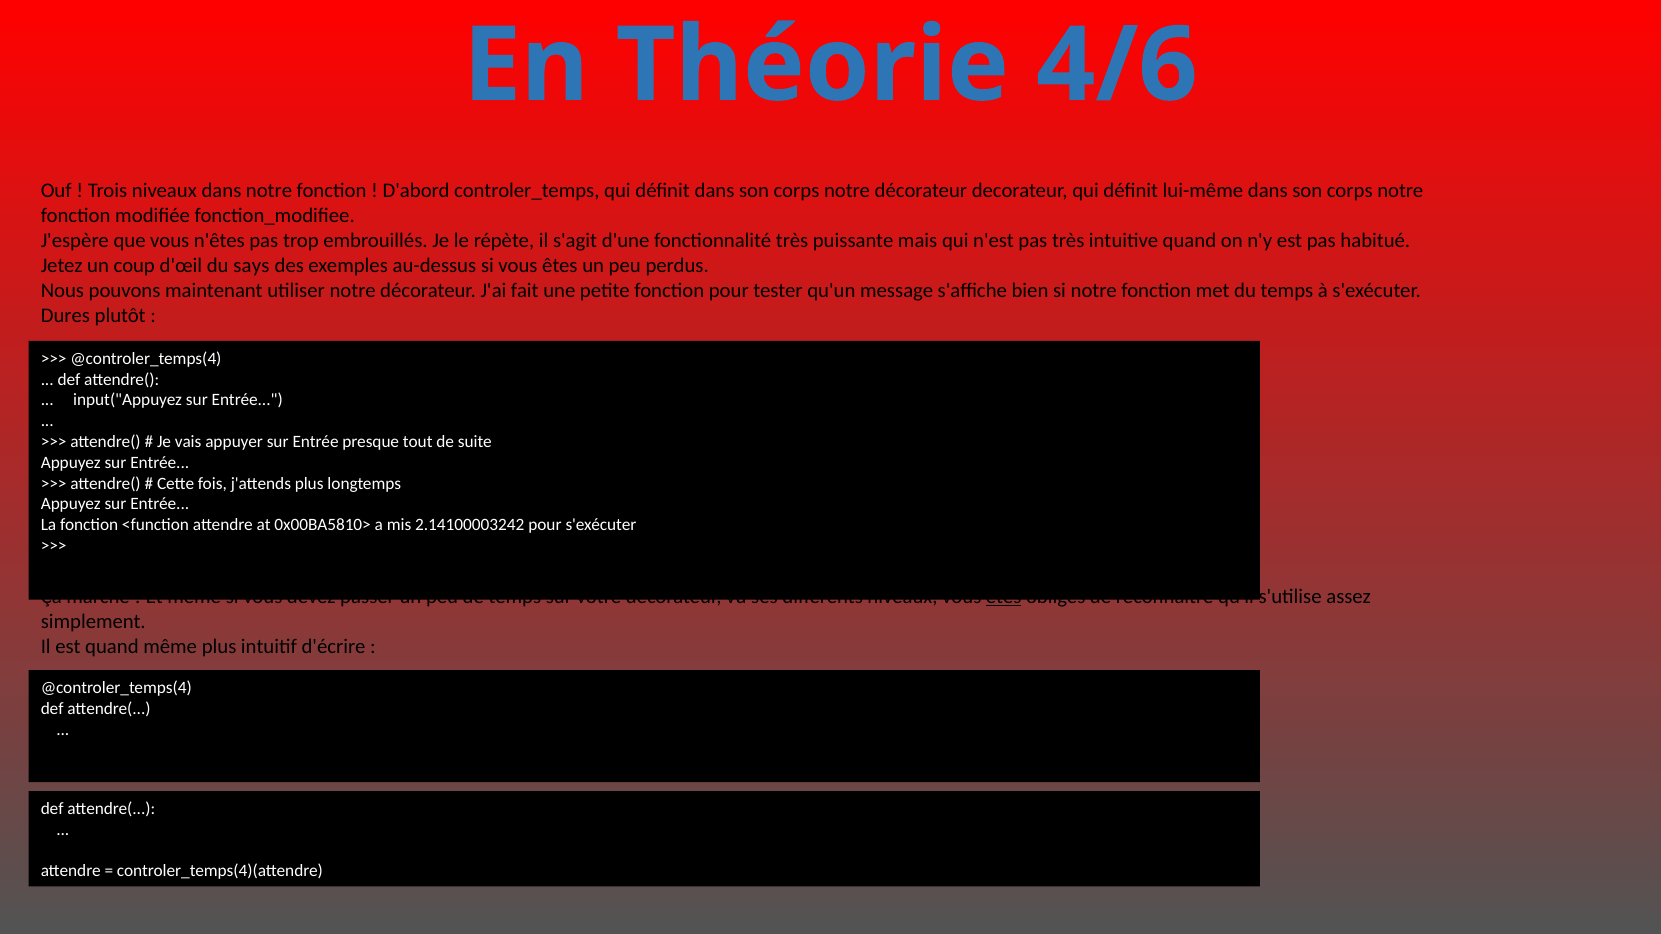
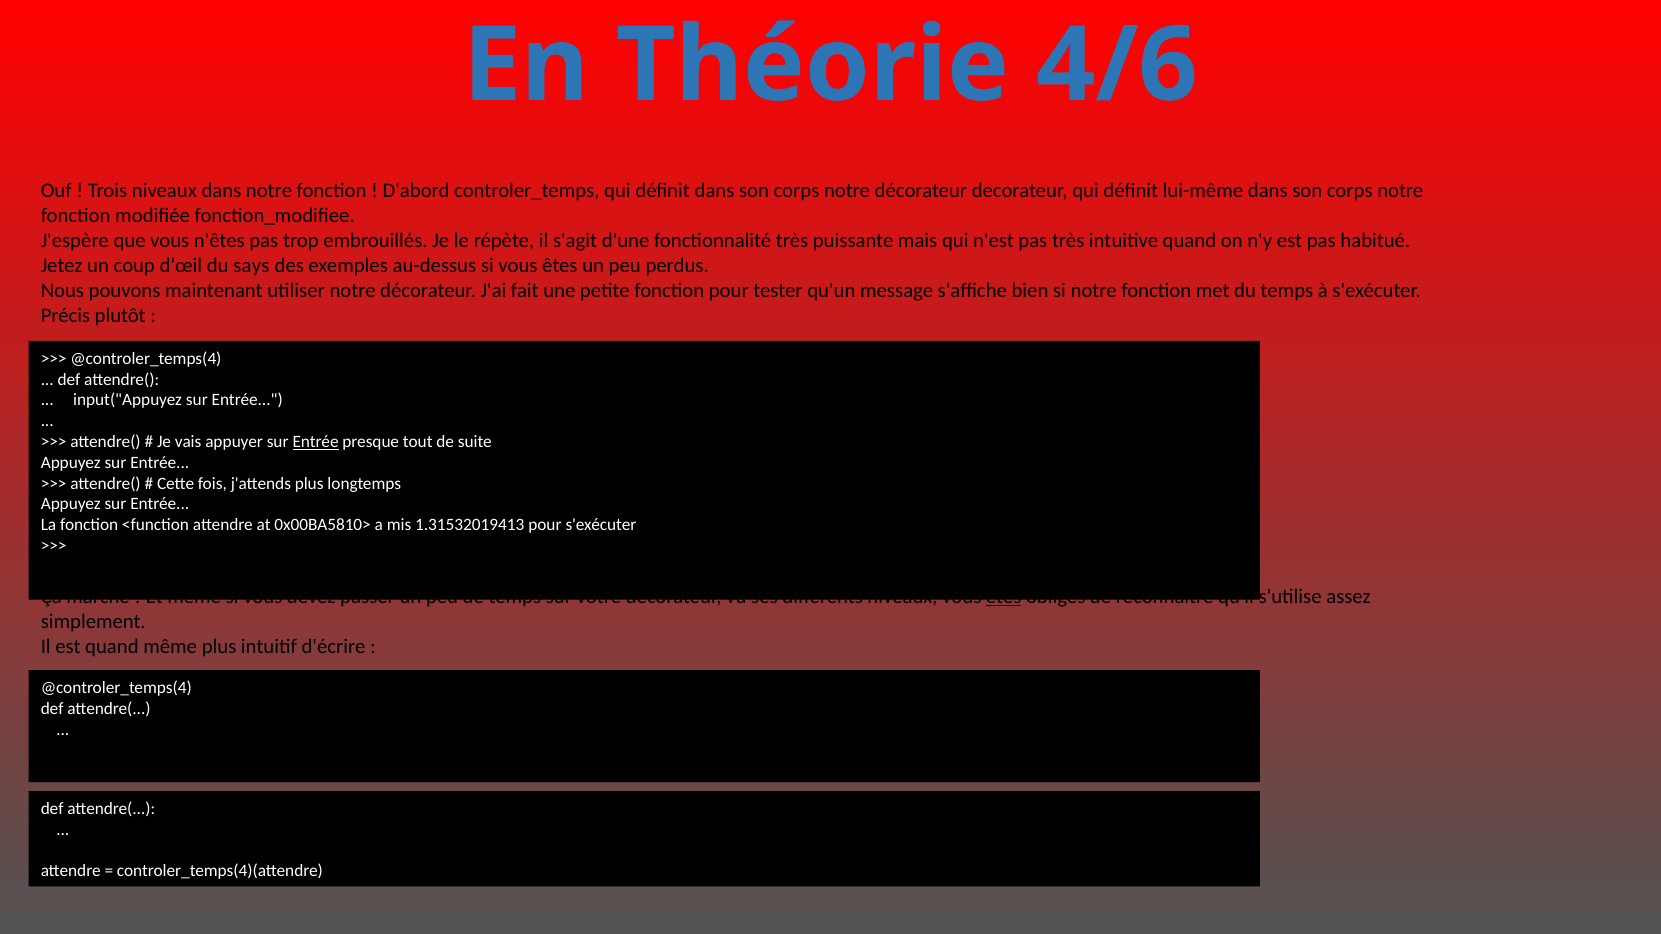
Dures: Dures -> Précis (65, 315)
Entrée underline: none -> present (316, 442)
2.14100003242: 2.14100003242 -> 1.31532019413 (470, 525)
